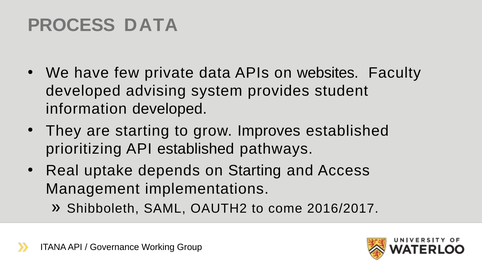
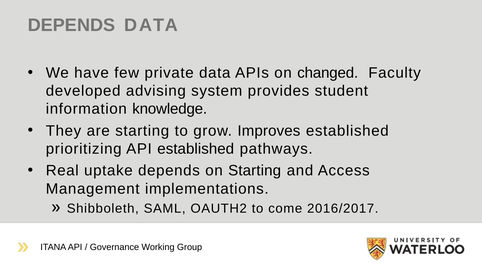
PROCESS: PROCESS -> DEPENDS (71, 25)
websites: websites -> changed (328, 73)
information developed: developed -> knowledge (170, 109)
